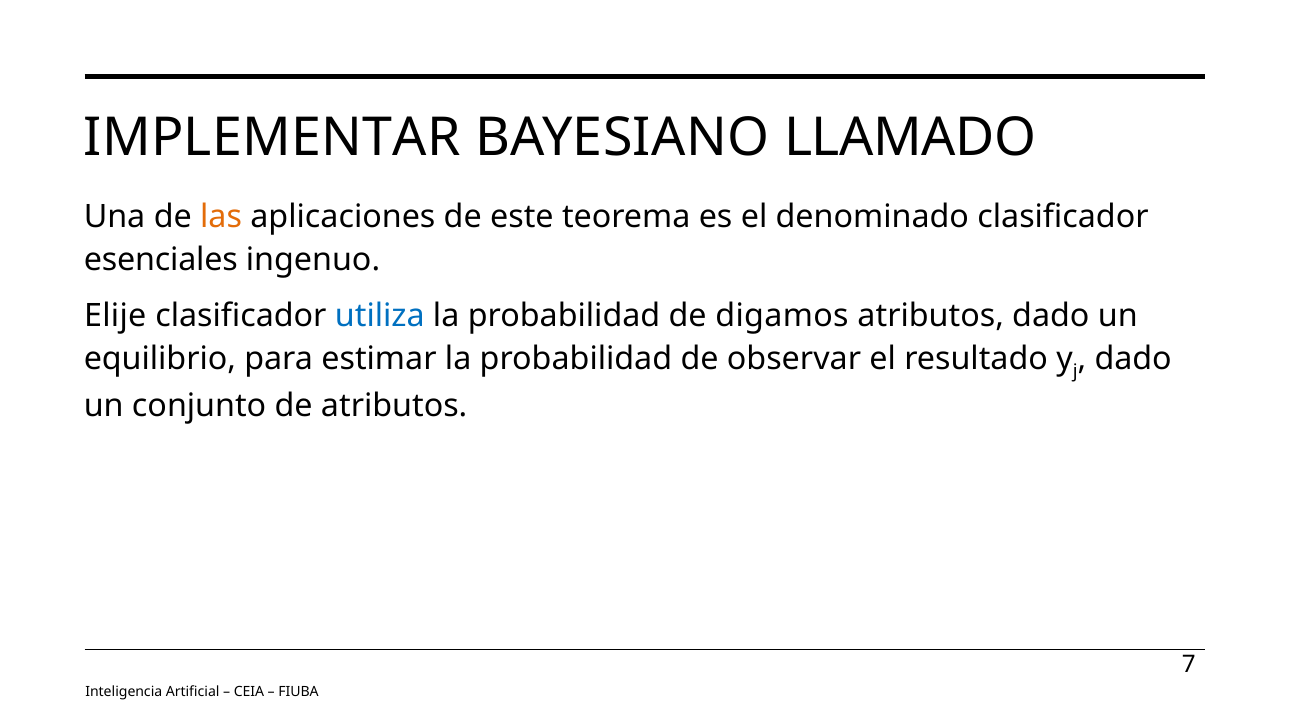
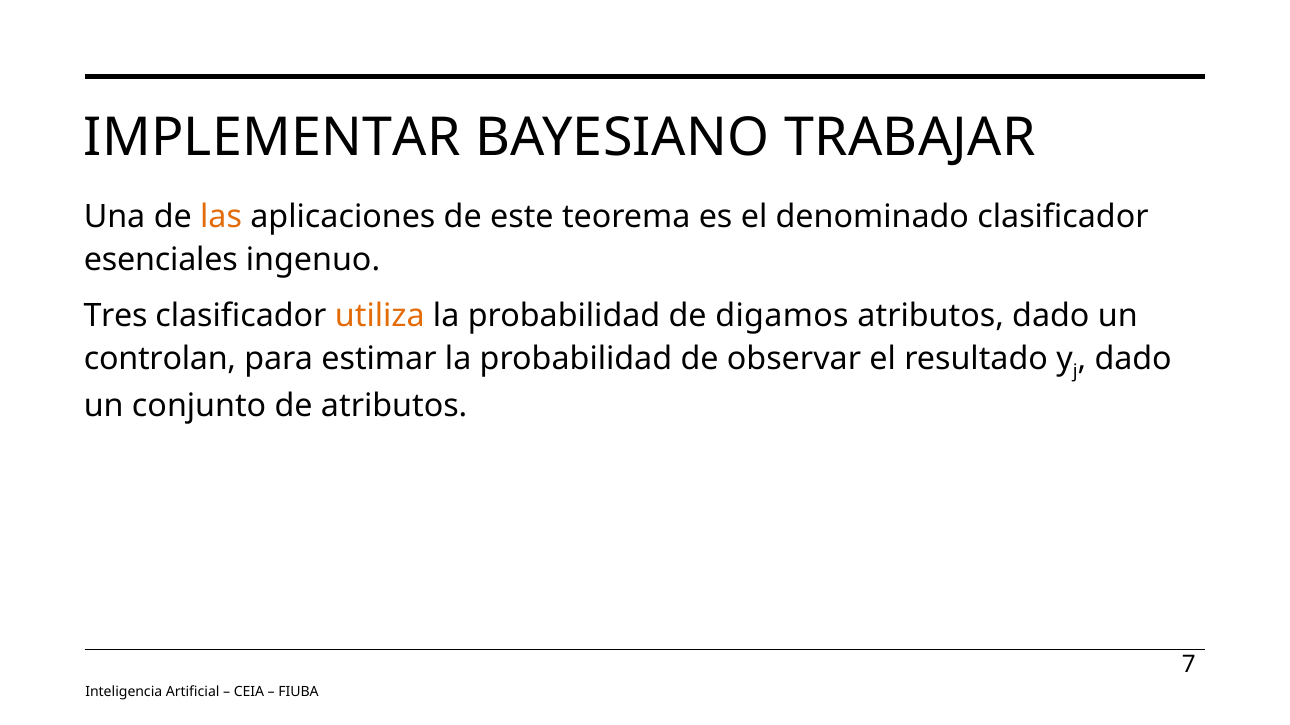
LLAMADO: LLAMADO -> TRABAJAR (910, 138)
Elije: Elije -> Tres (116, 316)
utiliza colour: blue -> orange (380, 316)
equilibrio: equilibrio -> controlan (160, 359)
